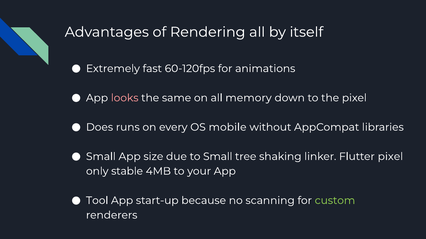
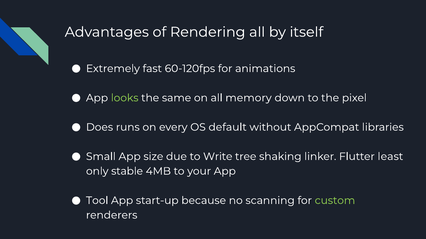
looks colour: pink -> light green (125, 98)
mobile: mobile -> default (228, 127)
to Small: Small -> Write (218, 157)
Flutter pixel: pixel -> least (390, 157)
